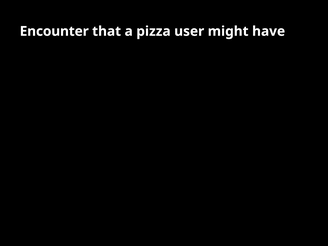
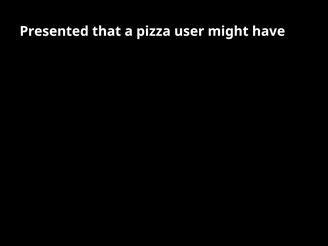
Encounter: Encounter -> Presented (54, 31)
